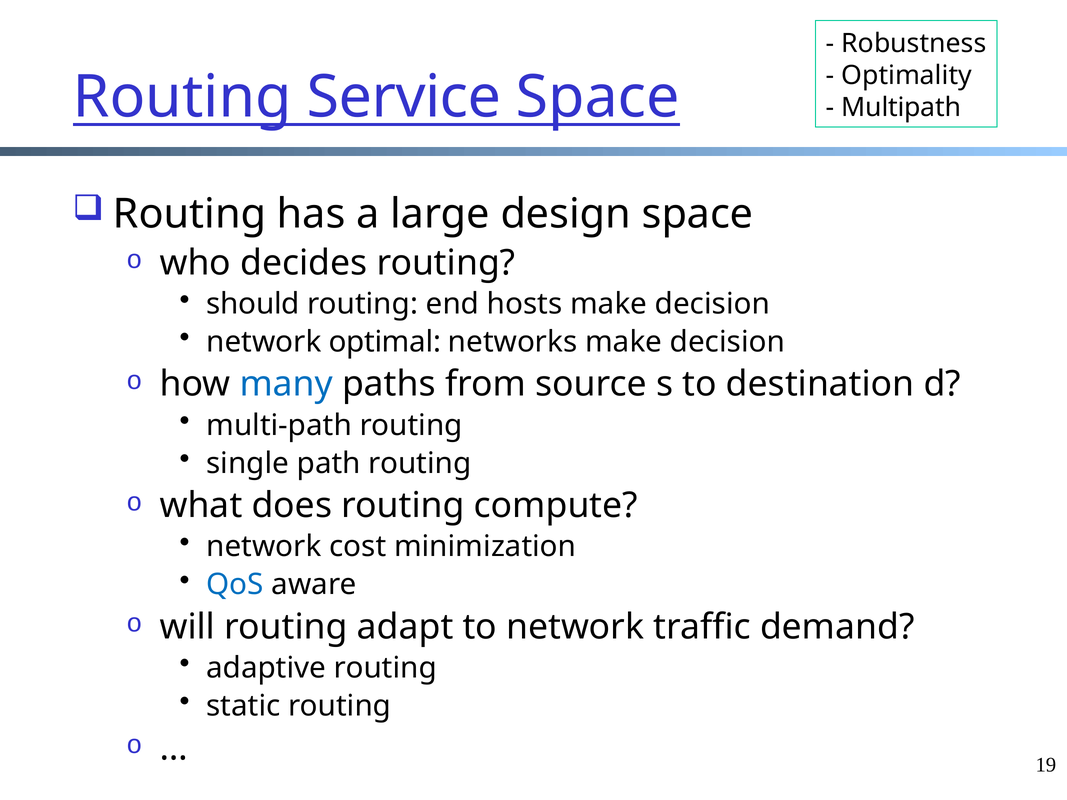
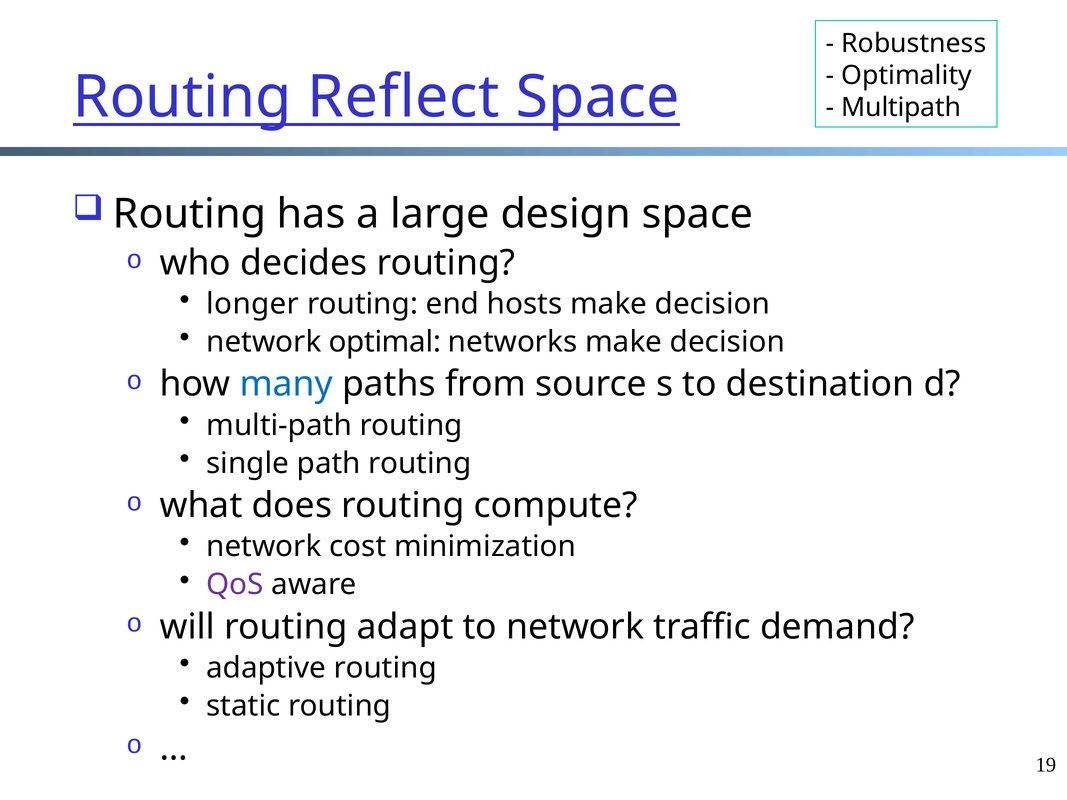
Service: Service -> Reflect (403, 97)
should: should -> longer (253, 304)
QoS colour: blue -> purple (235, 585)
